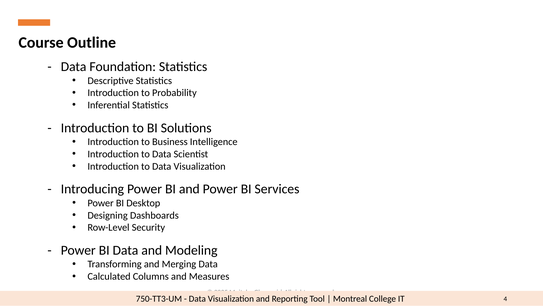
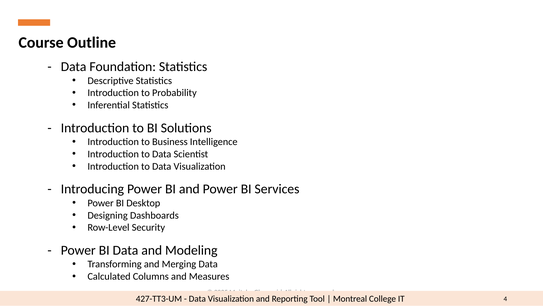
750-TT3-UM: 750-TT3-UM -> 427-TT3-UM (159, 298)
